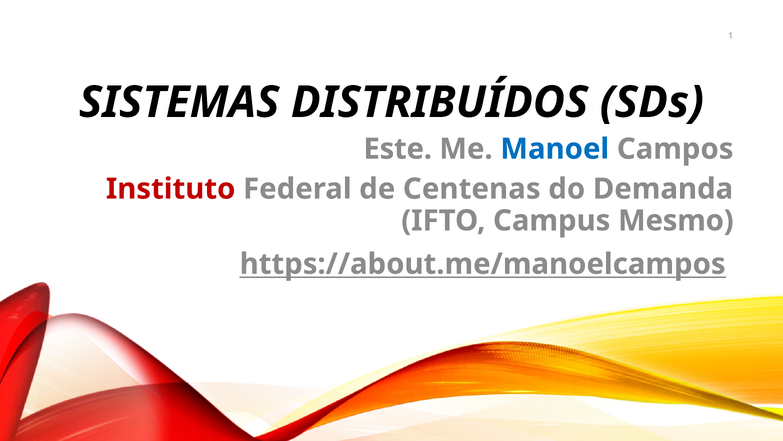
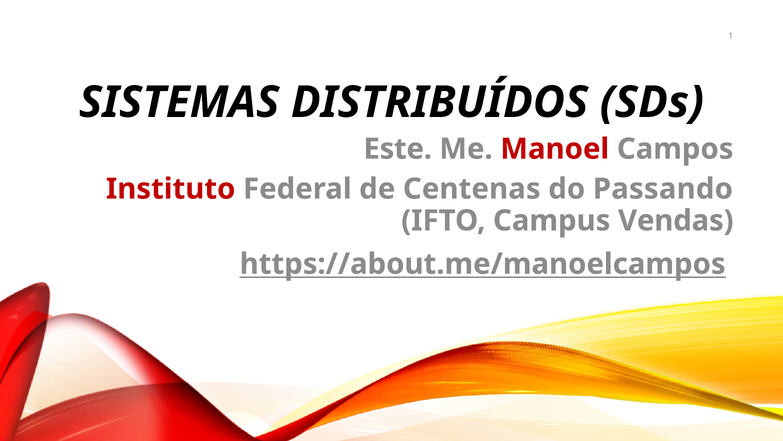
Manoel colour: blue -> red (555, 149)
Demanda: Demanda -> Passando (663, 189)
Mesmo: Mesmo -> Vendas (676, 220)
